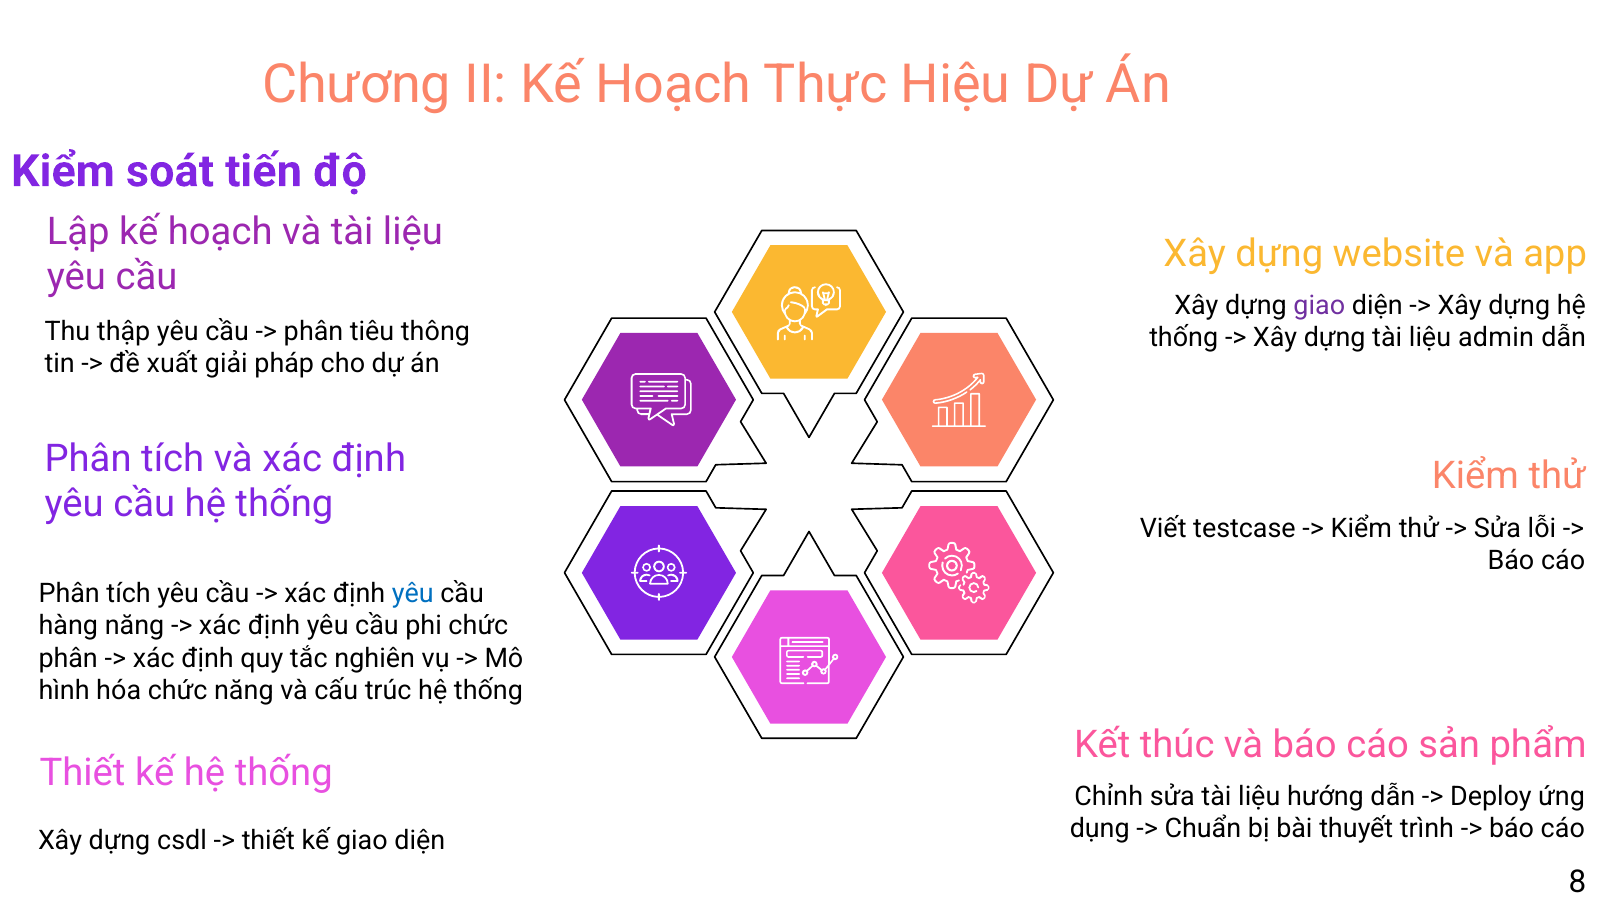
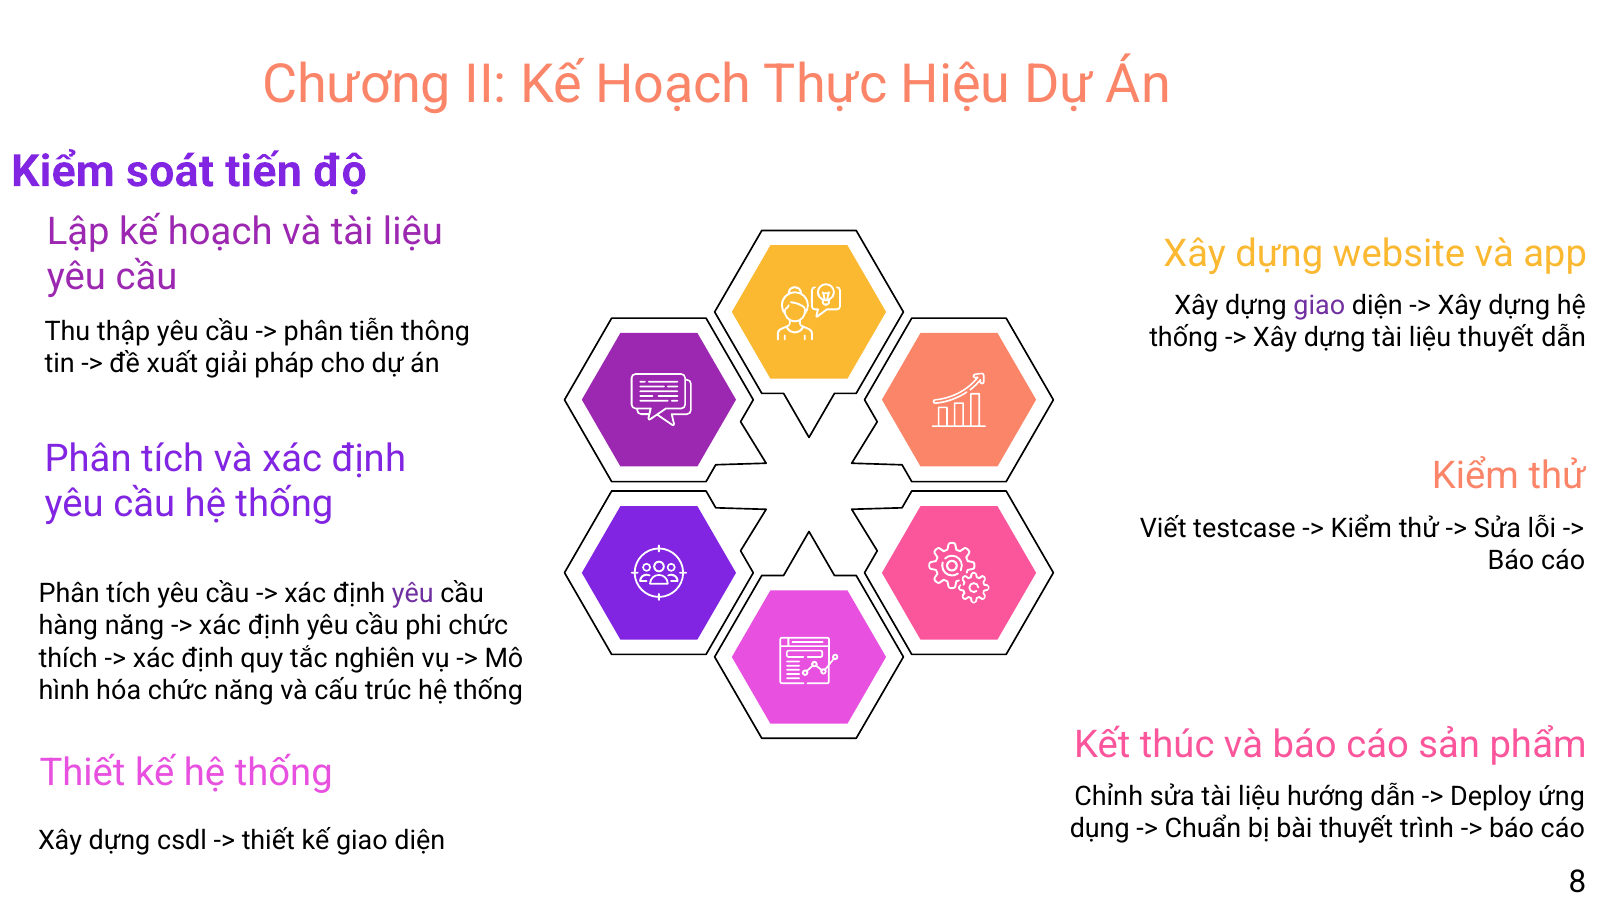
tiêu: tiêu -> tiễn (372, 332)
liệu admin: admin -> thuyết (1496, 338)
yêu colour: blue -> purple (413, 594)
phân: phân -> thích (68, 658)
